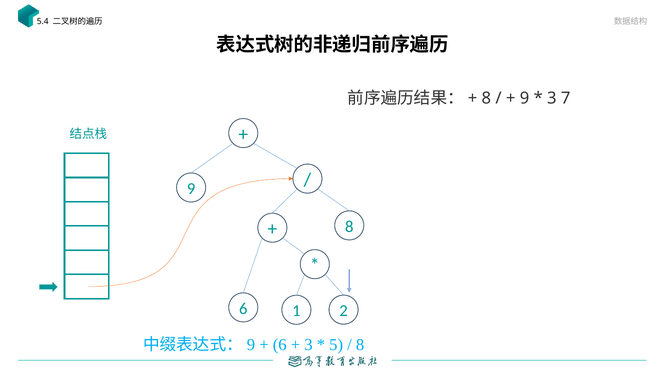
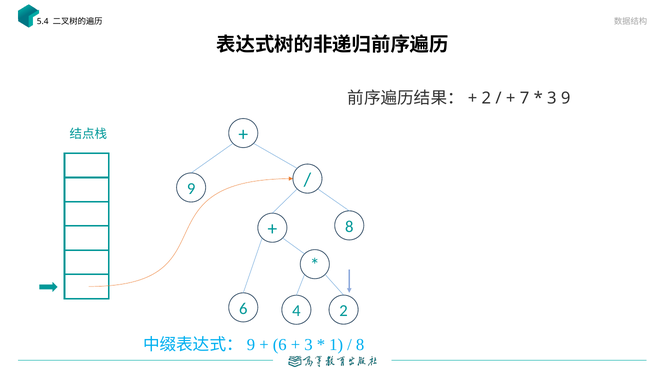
8: 8 -> 2 (486, 98)
9: 9 -> 7 (525, 98)
3 7: 7 -> 9 (566, 98)
1: 1 -> 4 (296, 311)
5: 5 -> 1 (336, 345)
